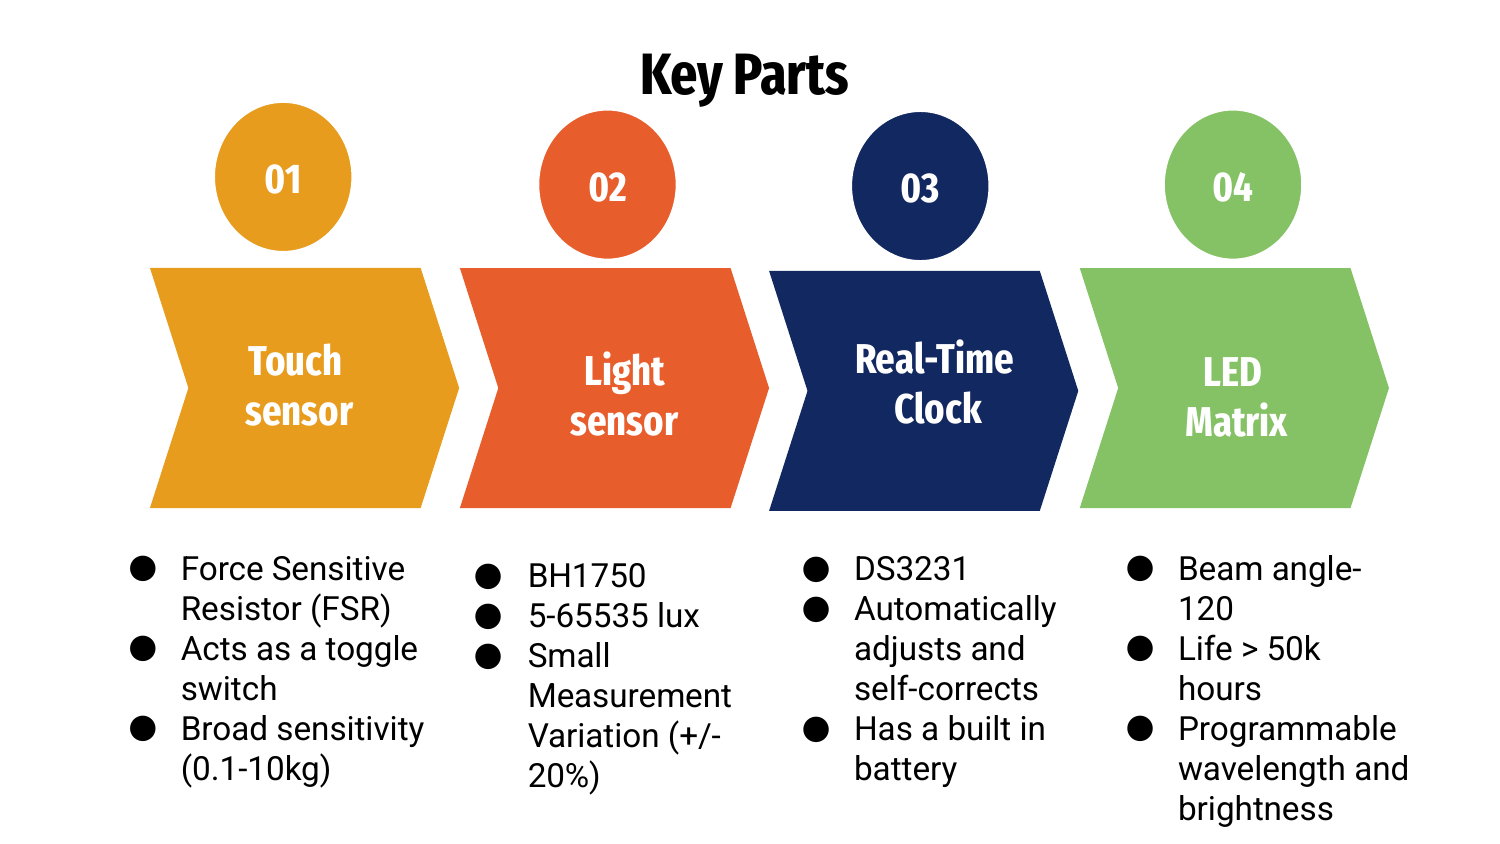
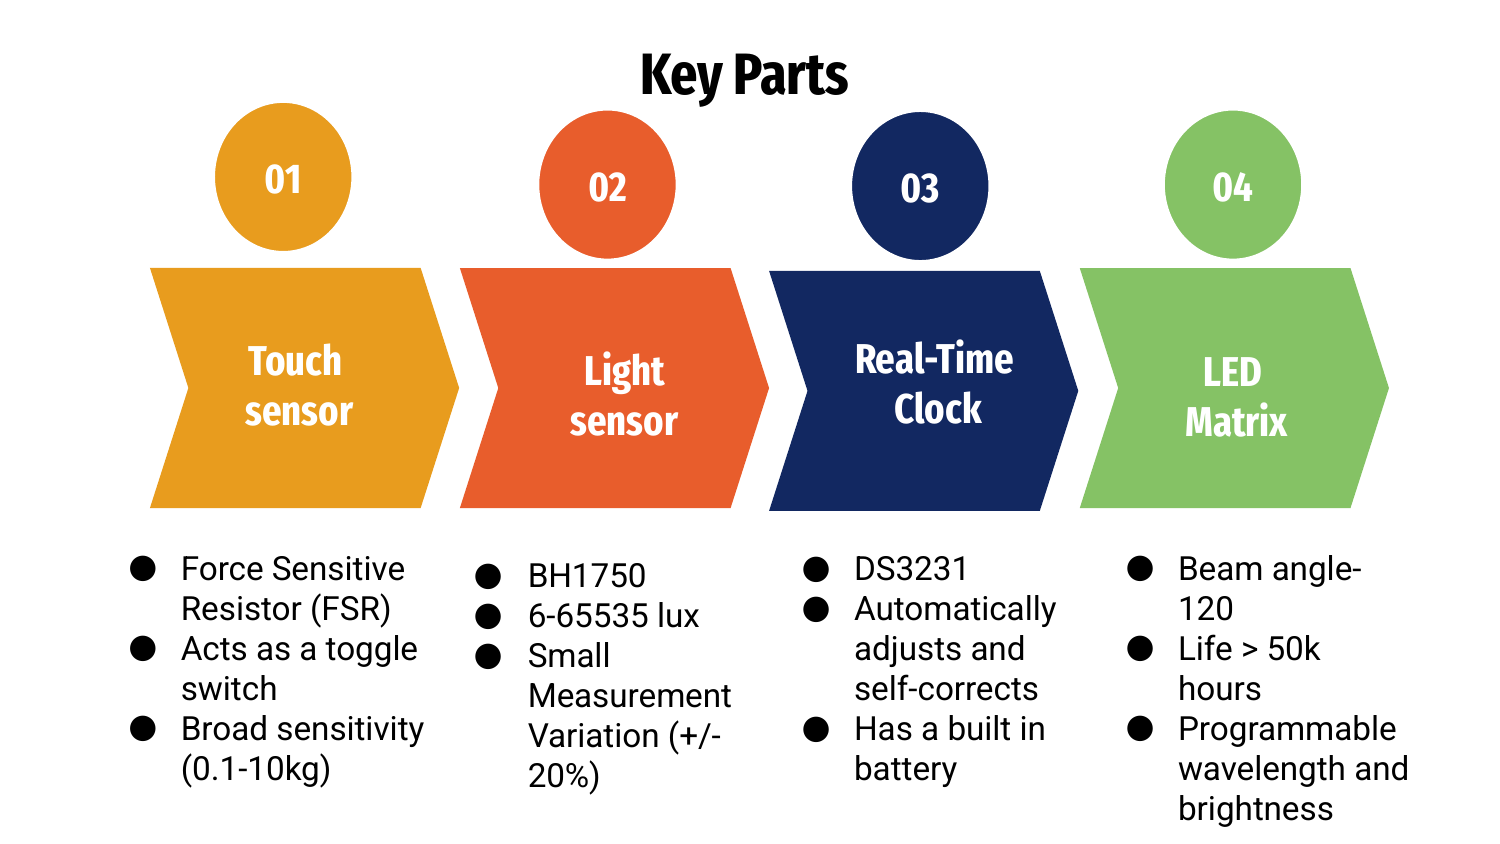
5-65535: 5-65535 -> 6-65535 (588, 616)
